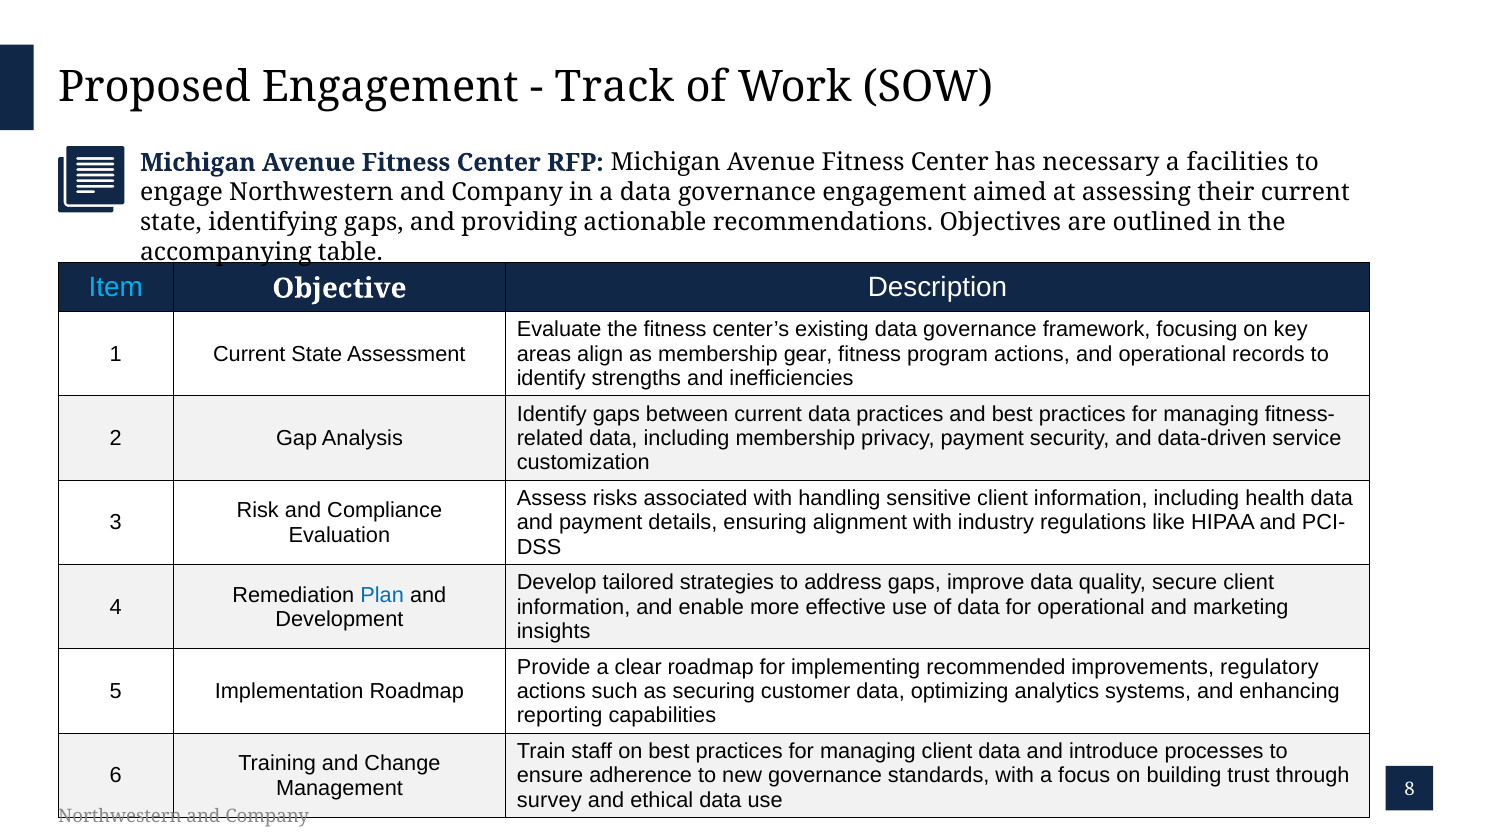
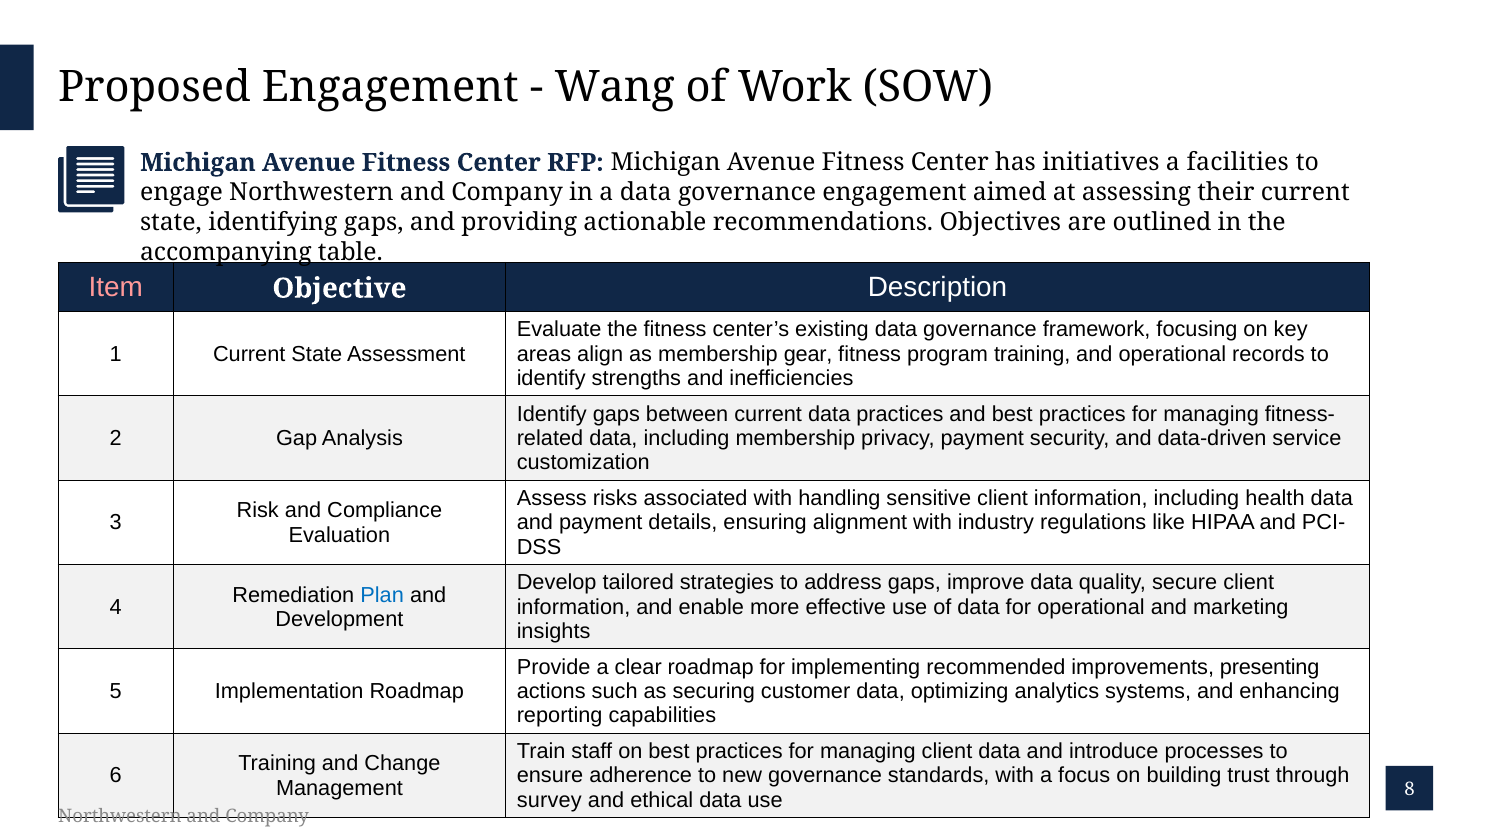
Track: Track -> Wang (615, 87)
necessary: necessary -> initiatives (1101, 163)
Item colour: light blue -> pink (116, 288)
program actions: actions -> training (1032, 354)
regulatory: regulatory -> presenting (1270, 667)
